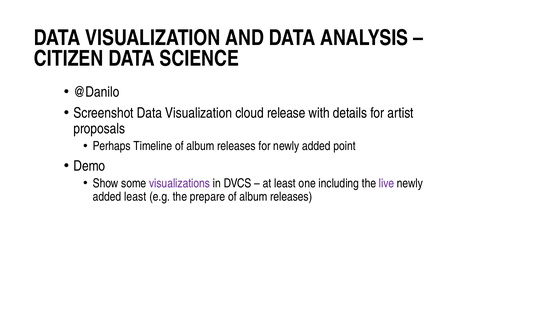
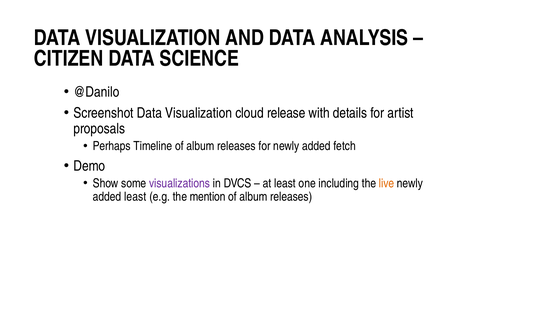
point: point -> fetch (345, 146)
live colour: purple -> orange (387, 183)
prepare: prepare -> mention (208, 197)
